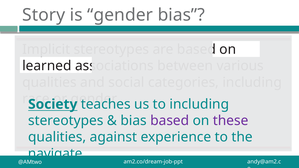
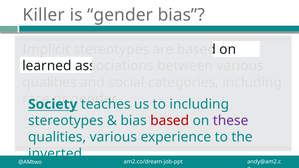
Story: Story -> Killer (44, 15)
based colour: purple -> red (170, 121)
qualities against: against -> various (113, 137)
navigate: navigate -> inverted (55, 154)
